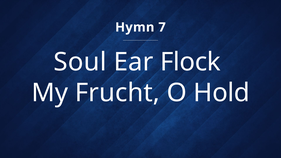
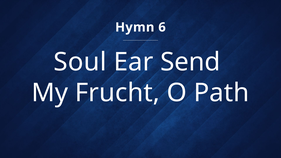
7: 7 -> 6 (162, 27)
Flock: Flock -> Send (190, 62)
Hold: Hold -> Path (221, 93)
